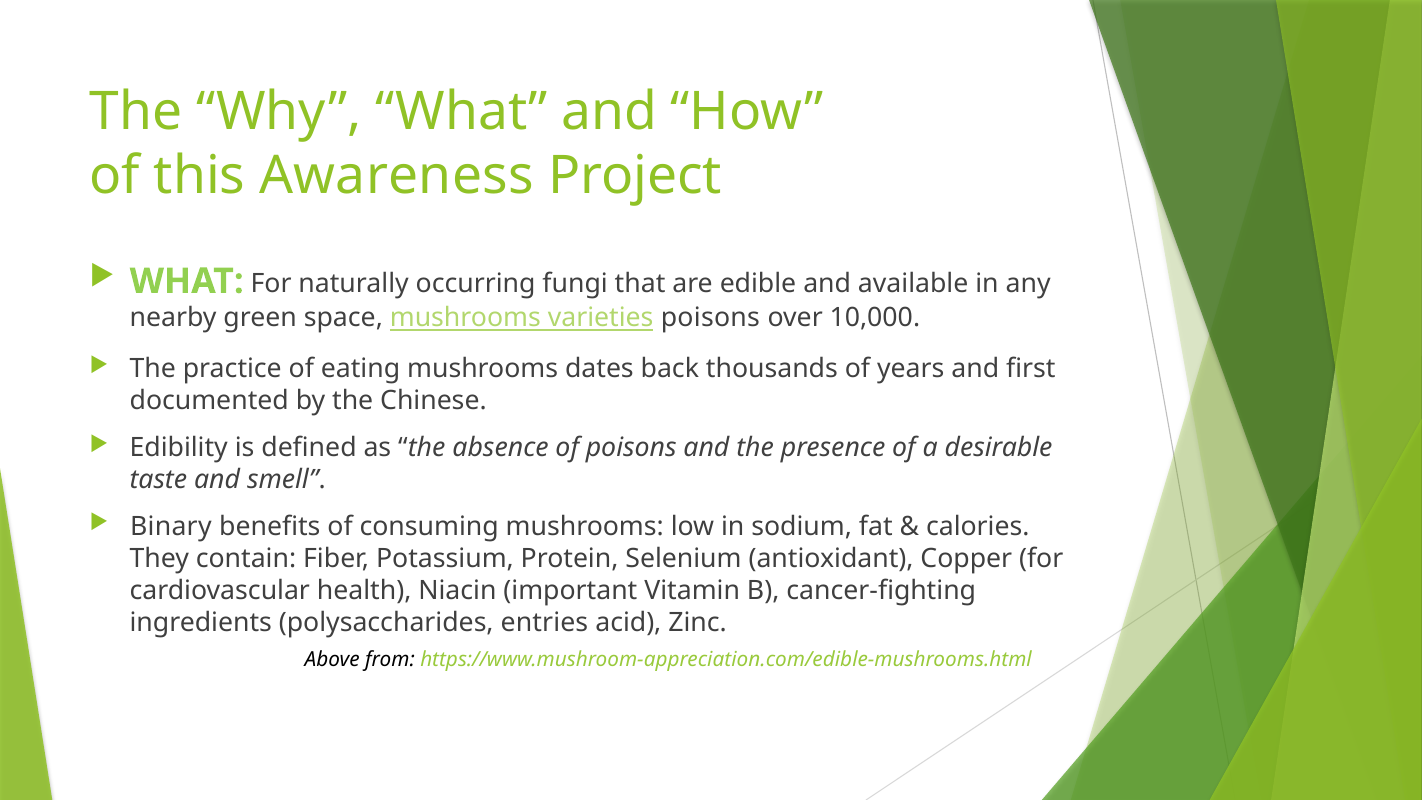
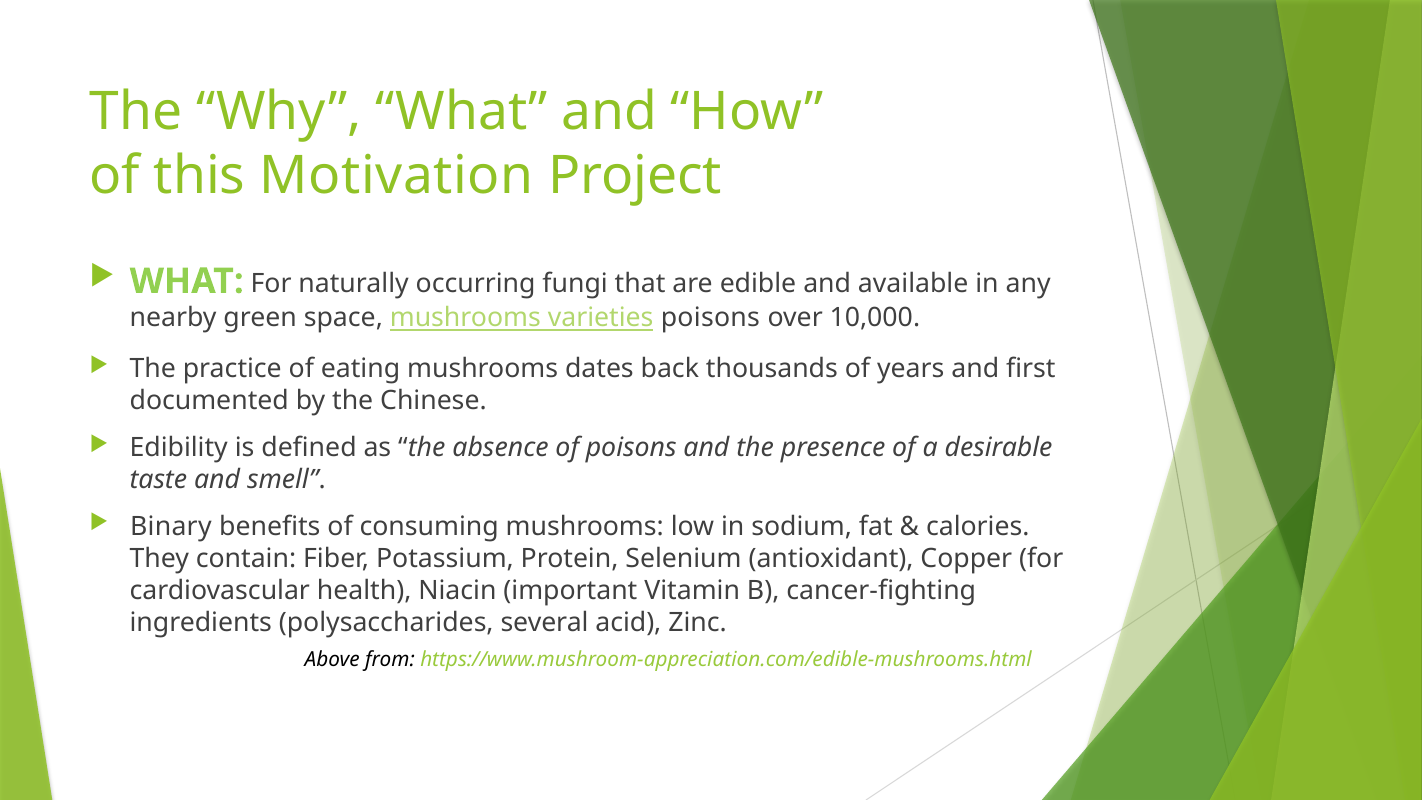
Awareness: Awareness -> Motivation (397, 176)
entries: entries -> several (545, 623)
